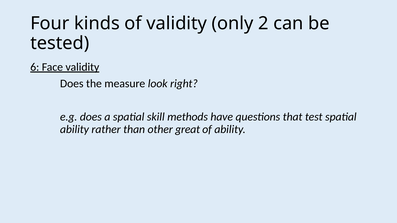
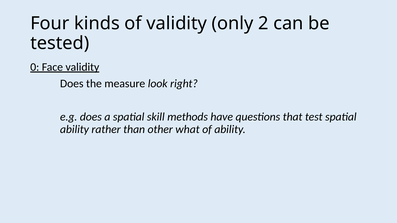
6: 6 -> 0 (35, 67)
great: great -> what (188, 130)
